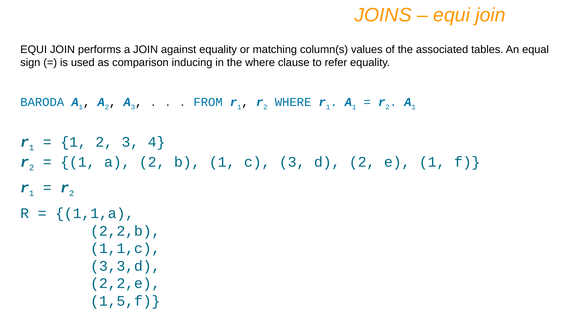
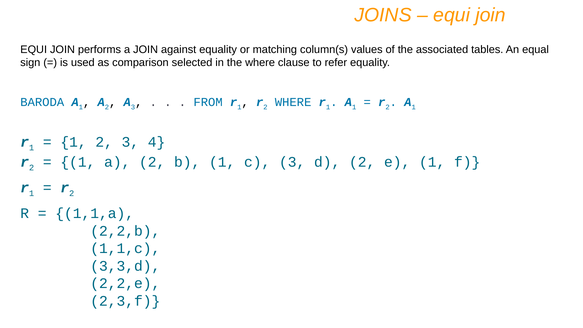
inducing: inducing -> selected (192, 63)
1,5,f: 1,5,f -> 2,3,f (125, 301)
